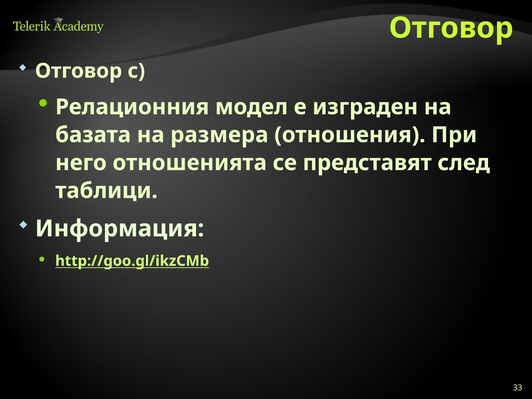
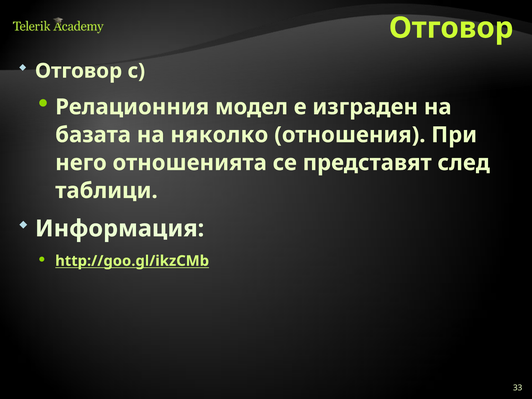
размера: размера -> няколко (219, 135)
